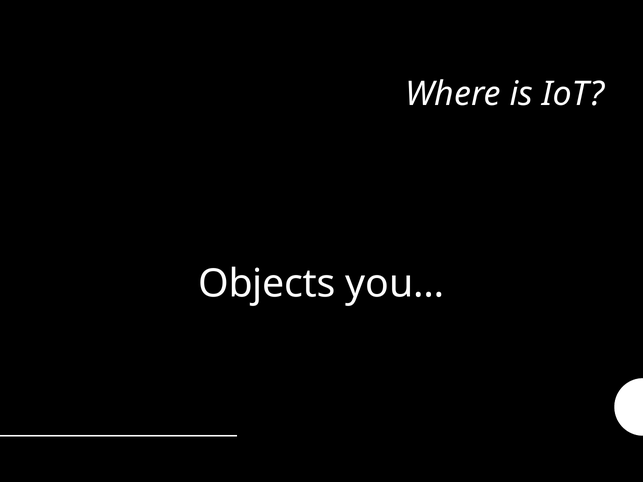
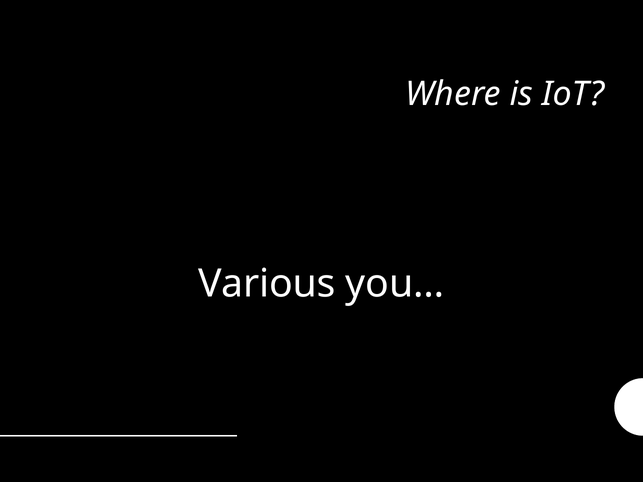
Objects: Objects -> Various (267, 284)
